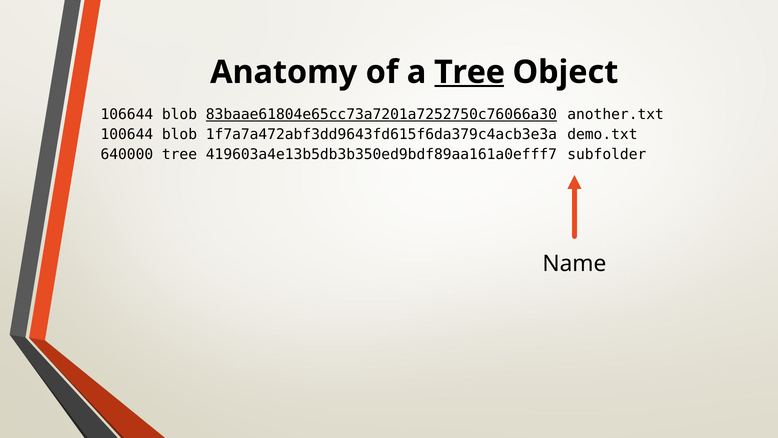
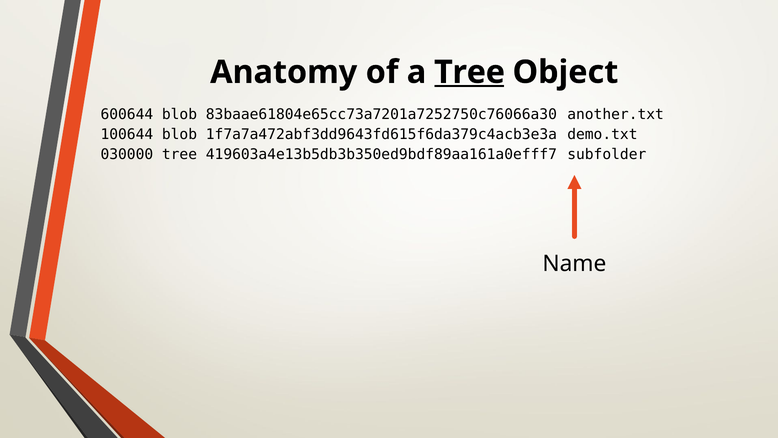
106644: 106644 -> 600644 (127, 115)
83baae61804e65cc73a7201a7252750c76066a30 underline: present -> none (381, 115)
640000: 640000 -> 030000 (127, 154)
